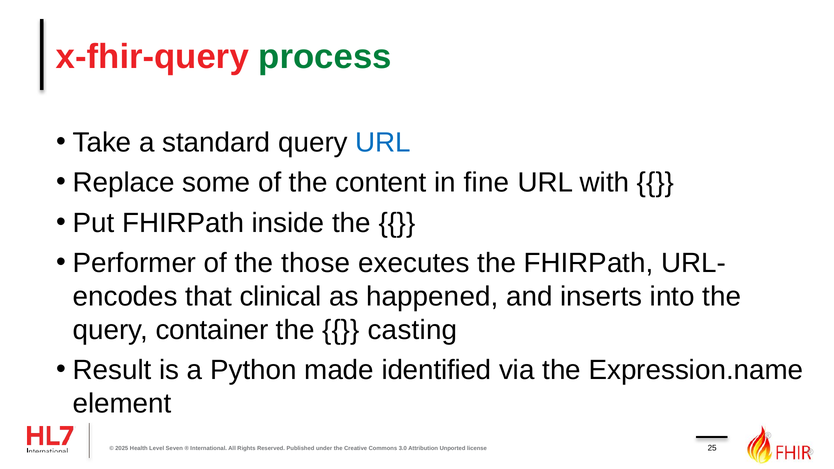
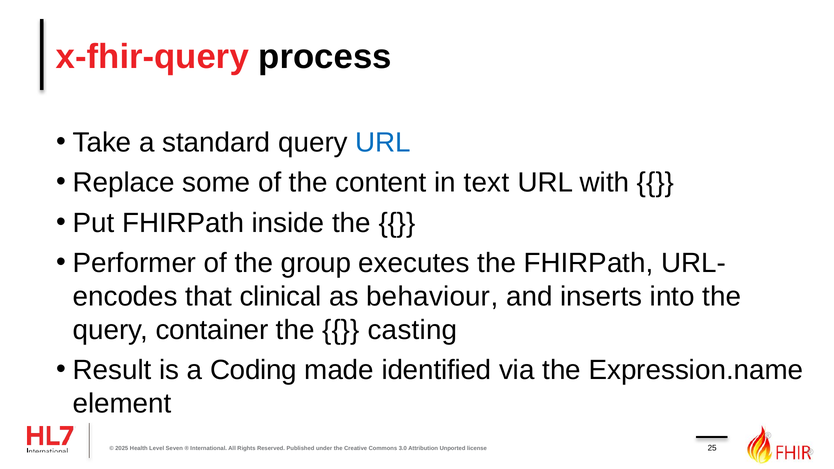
process colour: green -> black (325, 57)
fine: fine -> text (486, 183)
those: those -> group (316, 263)
happened: happened -> behaviour (432, 297)
Python: Python -> Coding (253, 370)
